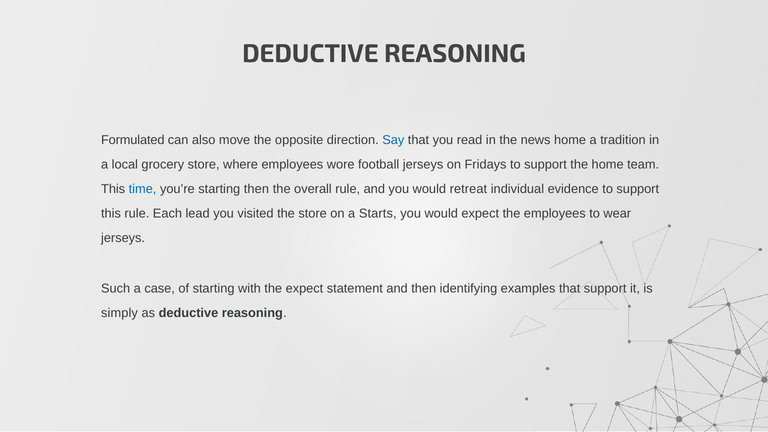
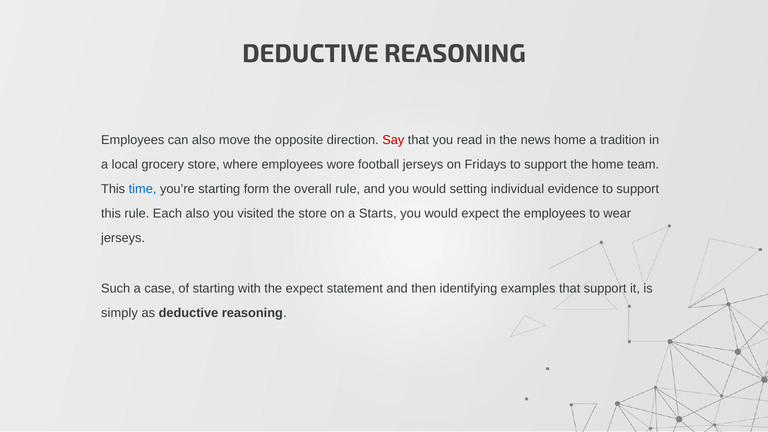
Formulated: Formulated -> Employees (133, 140)
Say colour: blue -> red (393, 140)
starting then: then -> form (257, 189)
retreat: retreat -> setting (468, 189)
Each lead: lead -> also (198, 214)
